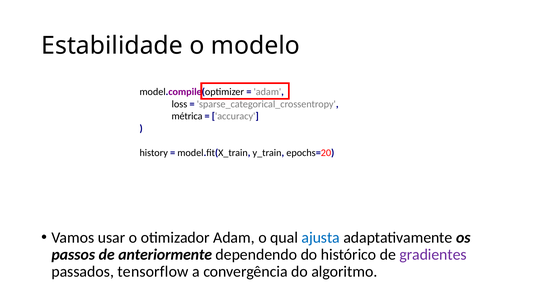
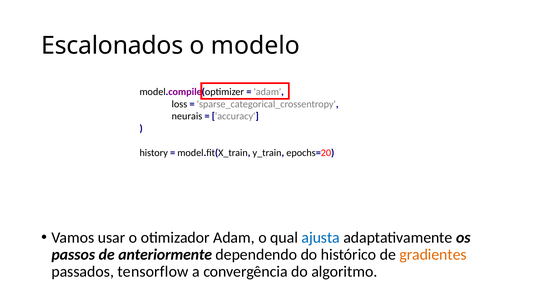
Estabilidade: Estabilidade -> Escalonados (112, 46)
métrica: métrica -> neurais (187, 116)
gradientes colour: purple -> orange (433, 254)
